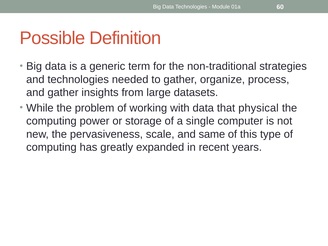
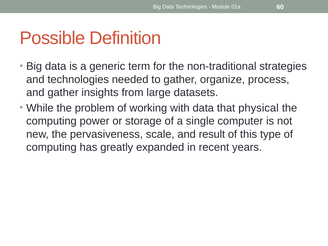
same: same -> result (212, 134)
